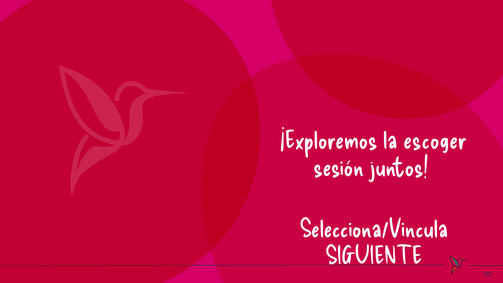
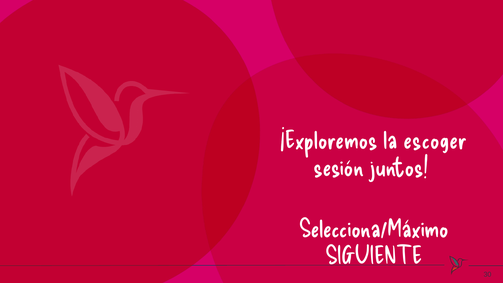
Selecciona/Vincula: Selecciona/Vincula -> Selecciona/Máximo (374, 229)
